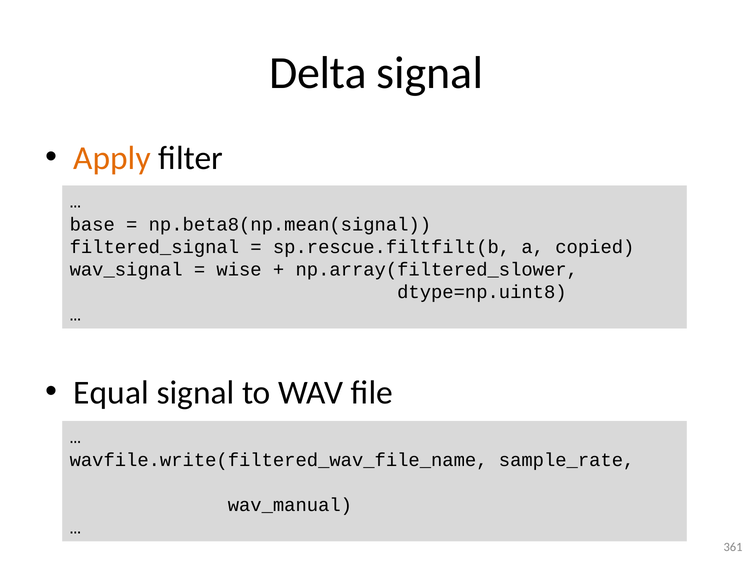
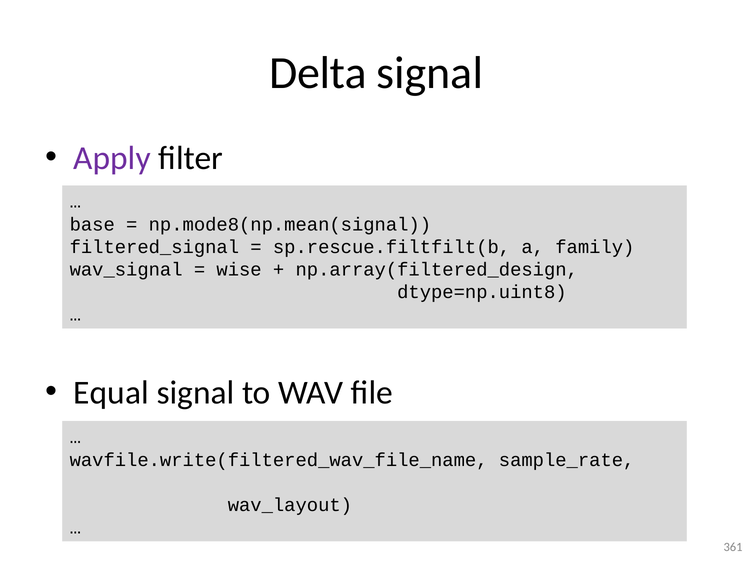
Apply colour: orange -> purple (112, 158)
np.beta8(np.mean(signal: np.beta8(np.mean(signal -> np.mode8(np.mean(signal (290, 224)
copied: copied -> family (595, 247)
np.array(filtered_slower: np.array(filtered_slower -> np.array(filtered_design (437, 269)
wav_manual: wav_manual -> wav_layout (290, 505)
